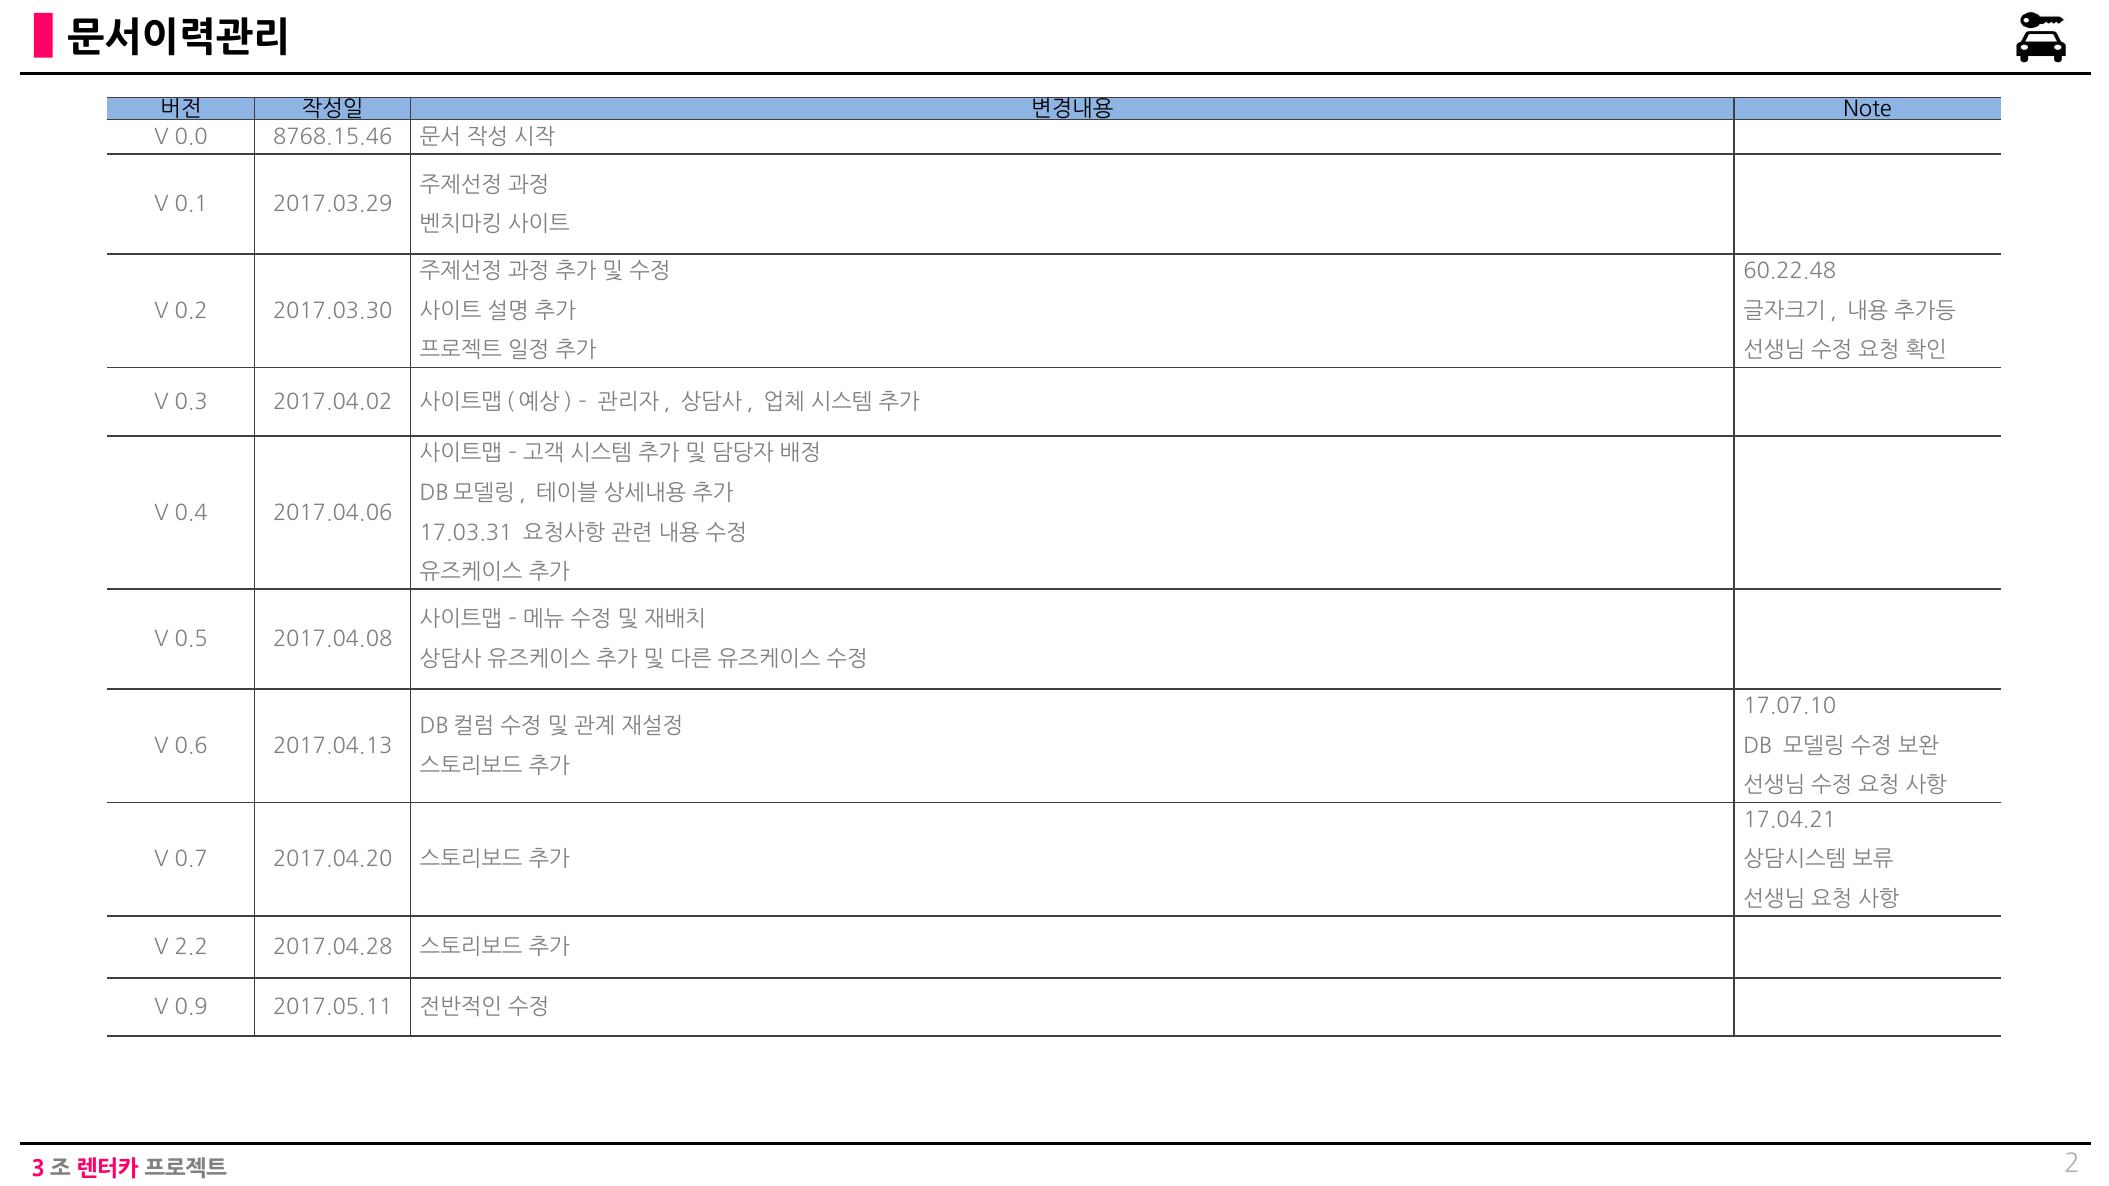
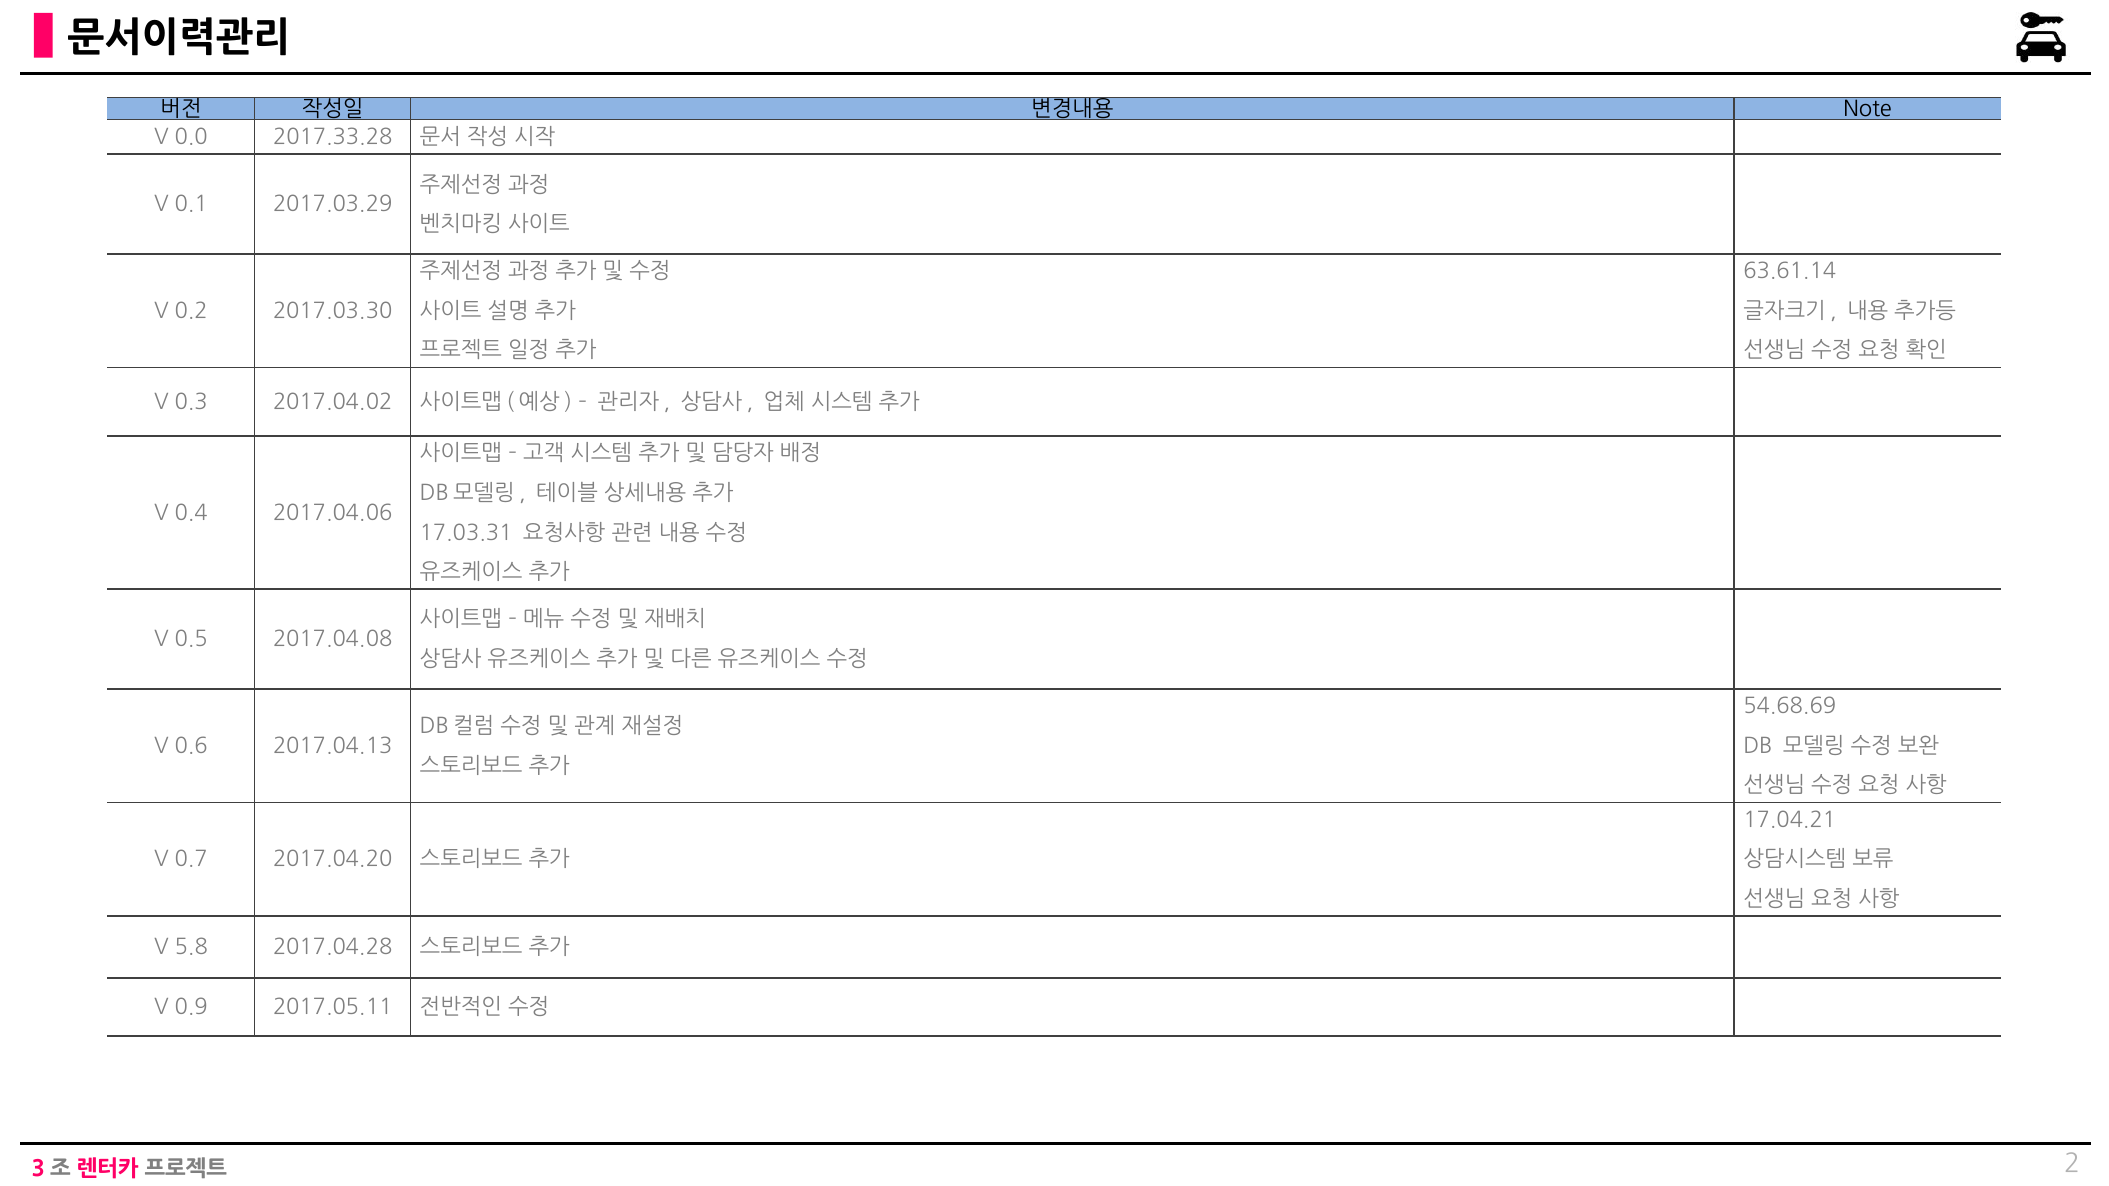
8768.15.46: 8768.15.46 -> 2017.33.28 (333, 137)
60.22.48: 60.22.48 -> 63.61.14 (1790, 272)
17.07.10: 17.07.10 -> 54.68.69 (1790, 707)
2.2: 2.2 -> 5.8 (191, 948)
